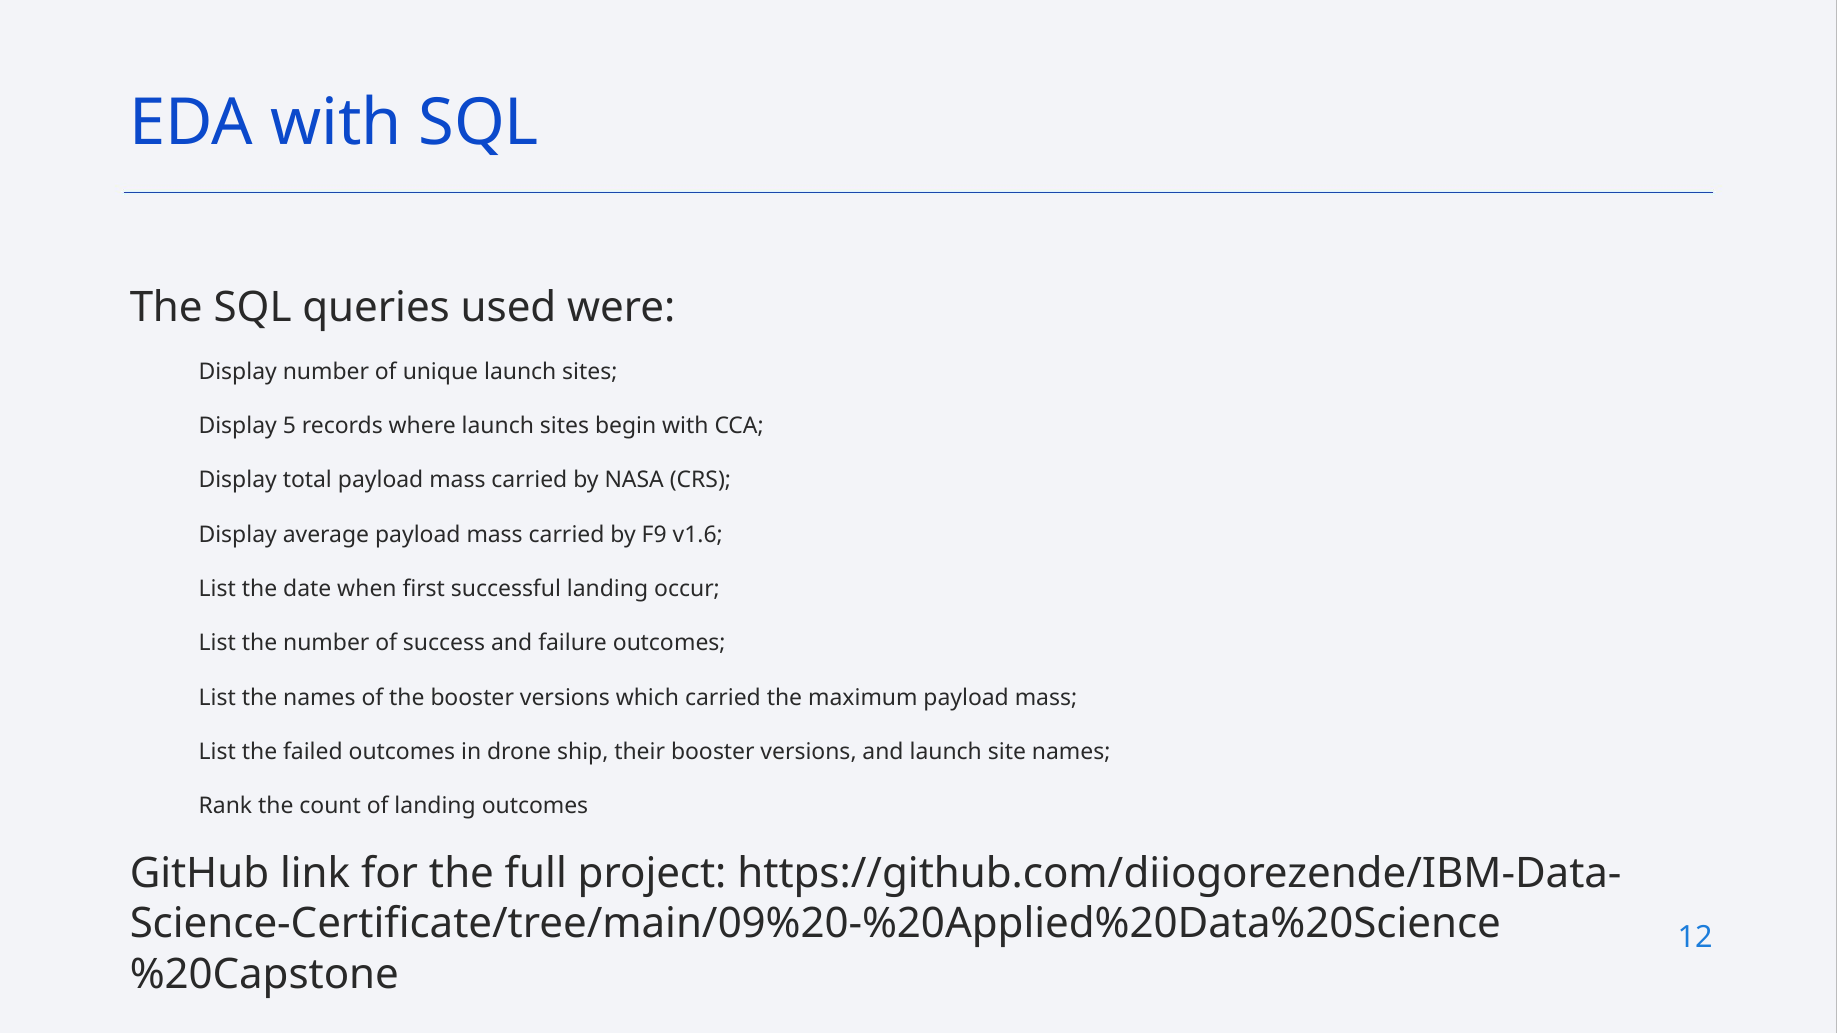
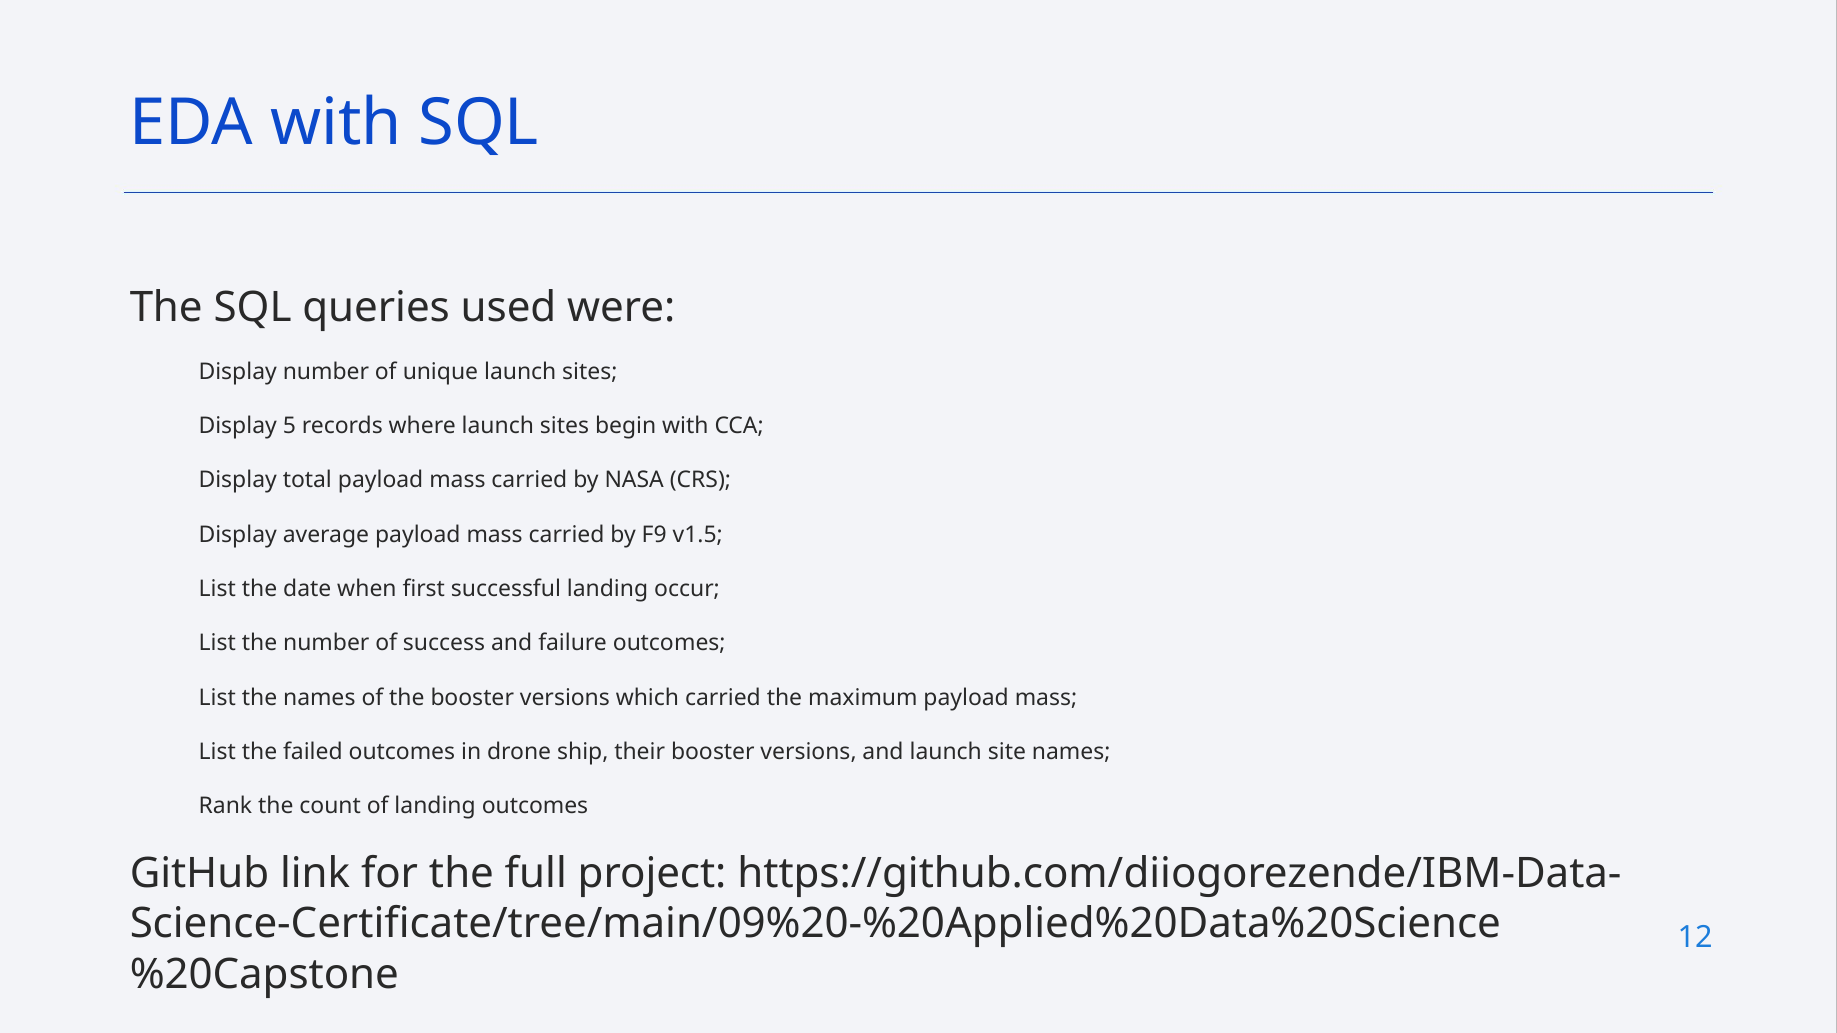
v1.6: v1.6 -> v1.5 (698, 535)
